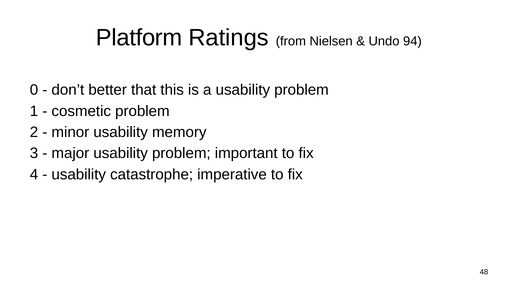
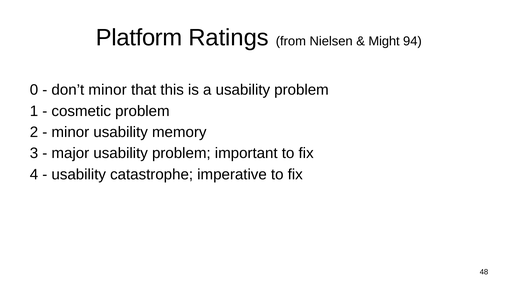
Undo: Undo -> Might (384, 41)
don’t better: better -> minor (108, 90)
